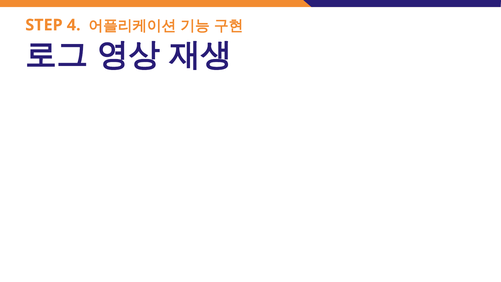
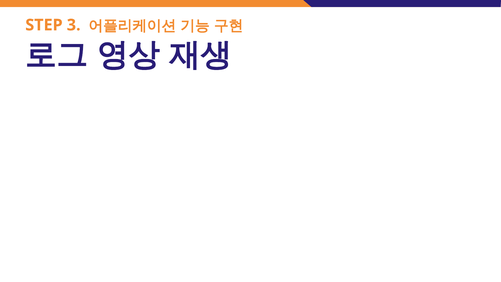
4: 4 -> 3 (74, 25)
